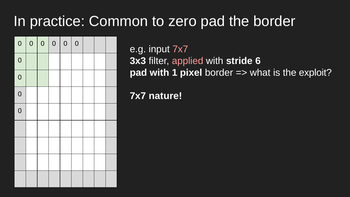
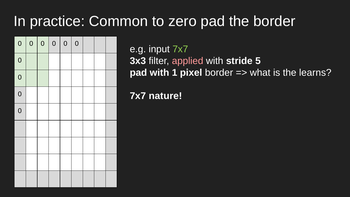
7x7 colour: pink -> light green (180, 49)
6: 6 -> 5 (258, 61)
exploit: exploit -> learns (315, 73)
